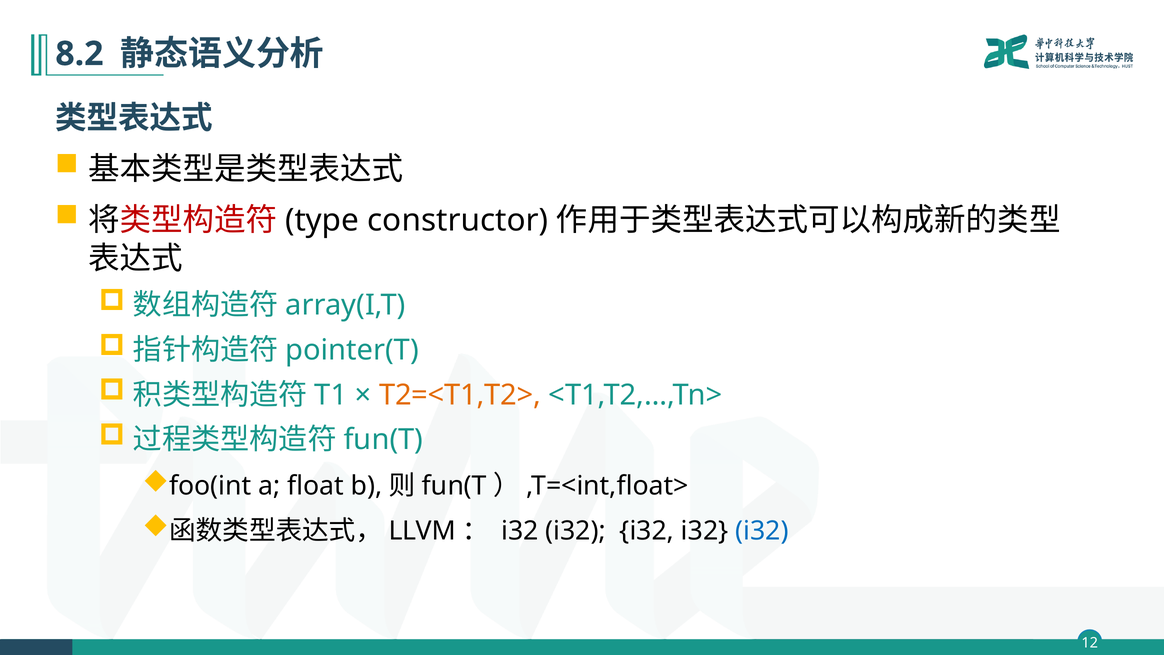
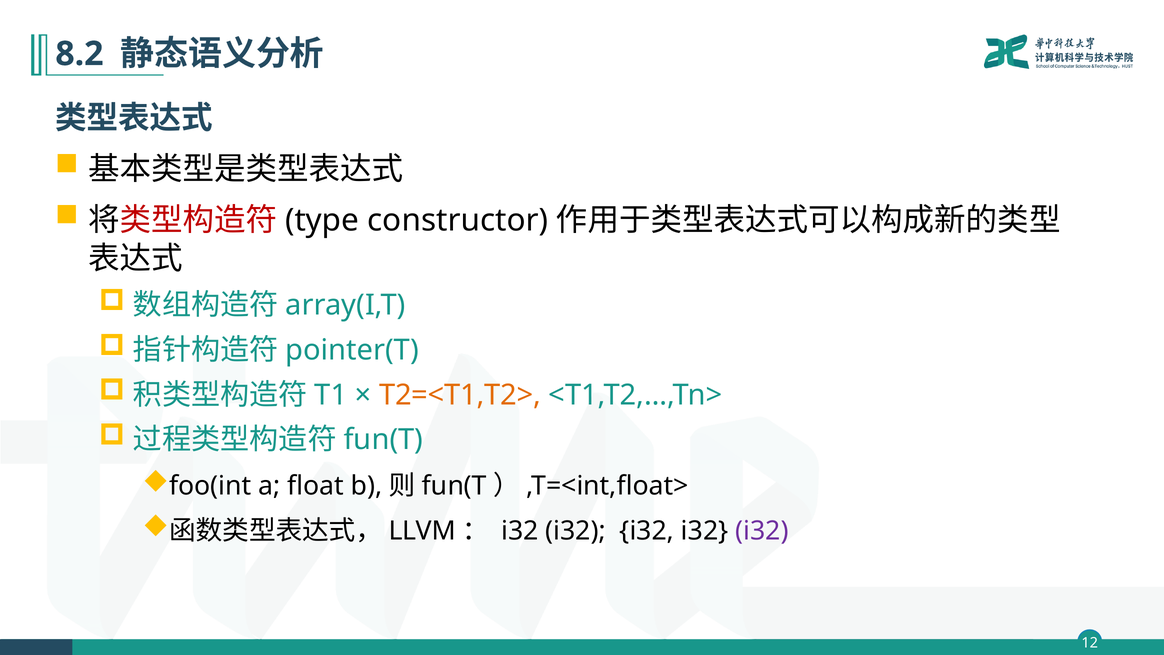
i32 colour: blue -> purple (762, 531)
